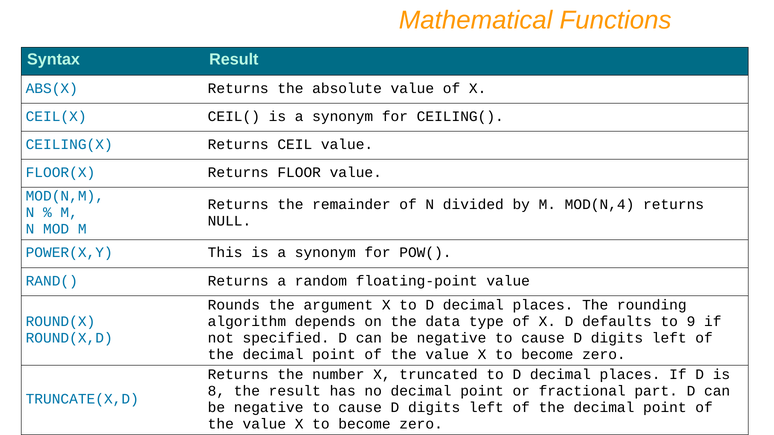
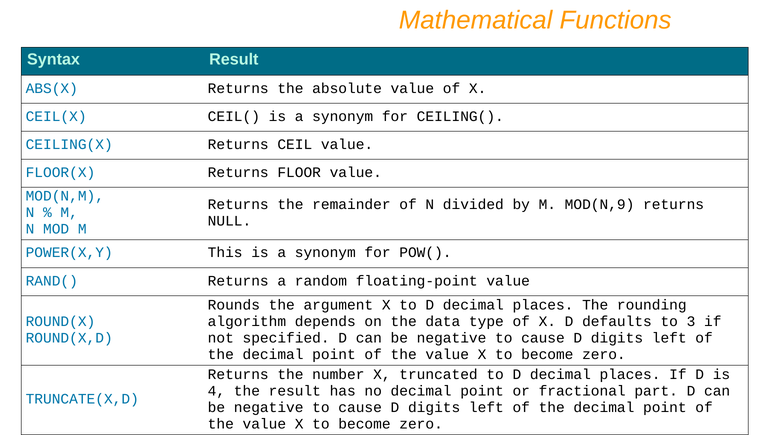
MOD(N,4: MOD(N,4 -> MOD(N,9 (600, 205)
9: 9 -> 3 (691, 322)
8: 8 -> 4 (216, 391)
